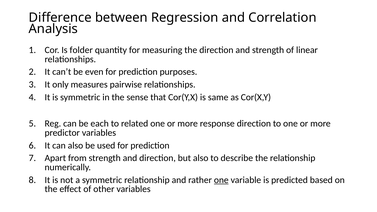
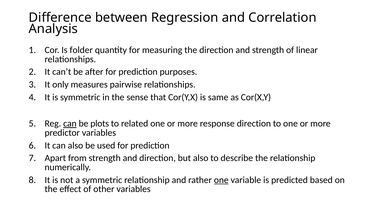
even: even -> after (94, 72)
can underline: none -> present (70, 124)
each: each -> plots (100, 124)
